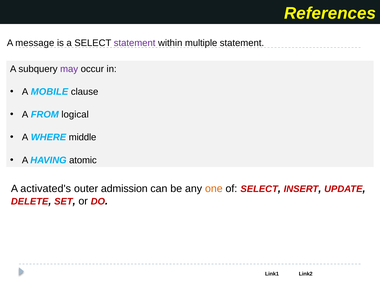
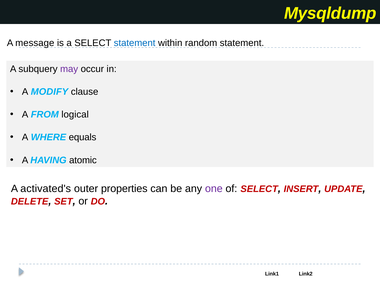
References: References -> Mysqldump (330, 13)
statement colour: purple -> blue (135, 43)
multiple: multiple -> random (201, 43)
MOBILE: MOBILE -> MODIFY (50, 92)
middle: middle -> equals (83, 137)
admission: admission -> properties (124, 189)
one colour: orange -> purple (214, 189)
